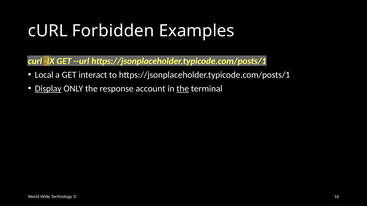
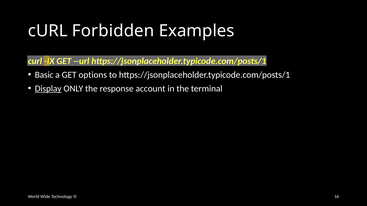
Local: Local -> Basic (44, 75)
interact: interact -> options (93, 75)
the underline: present -> none (183, 89)
